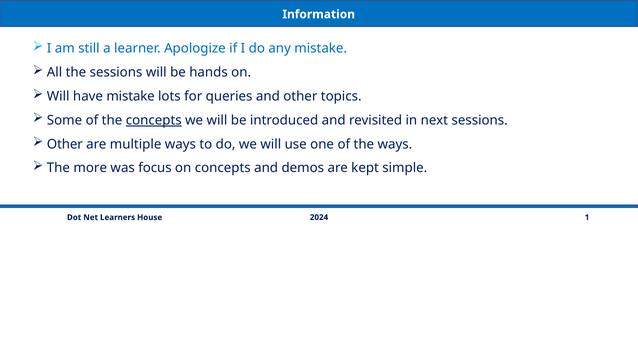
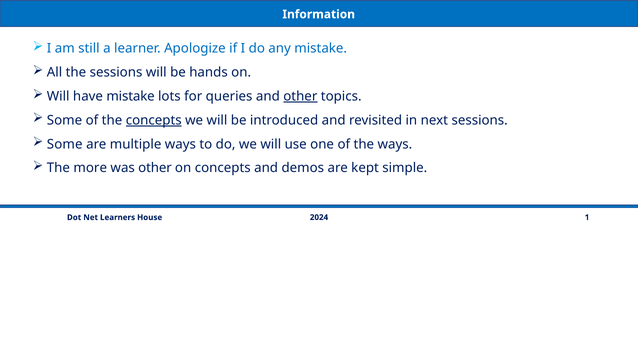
other underline: none -> present (300, 96)
Other: Other -> Some (65, 144)
was focus: focus -> other (155, 168)
